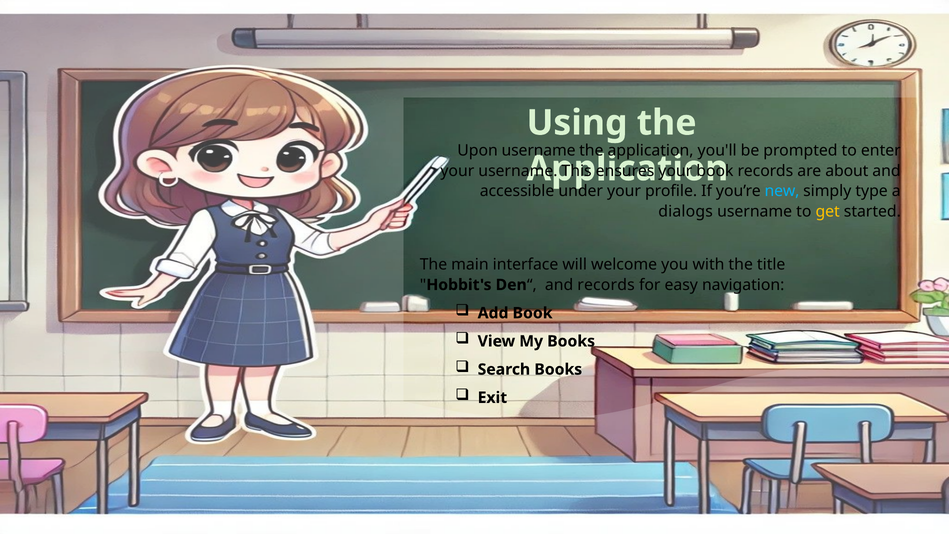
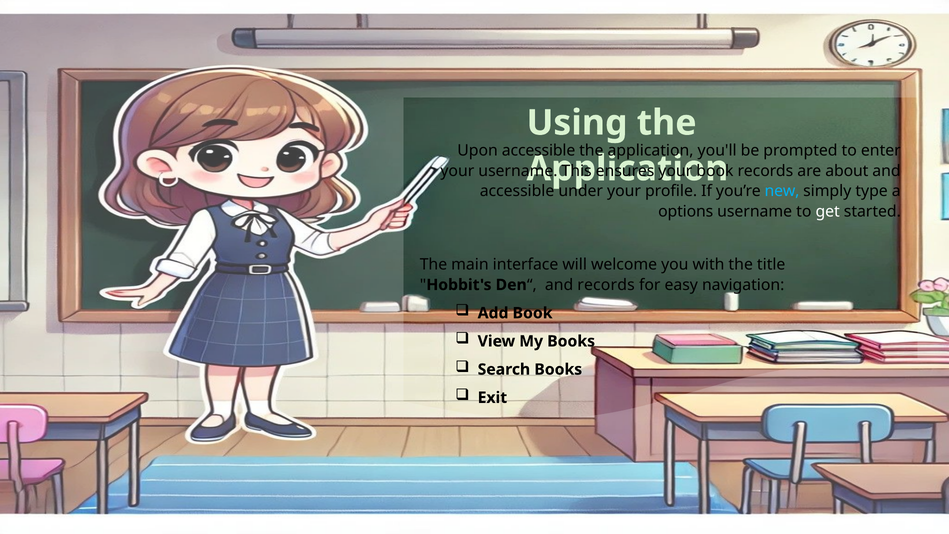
Upon username: username -> accessible (539, 151)
dialogs: dialogs -> options (686, 211)
get colour: yellow -> white (828, 211)
